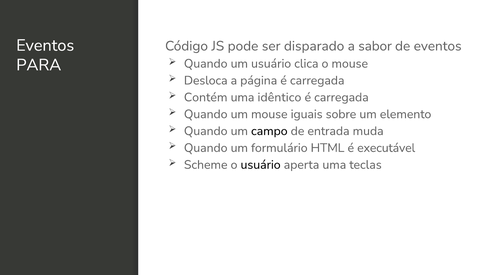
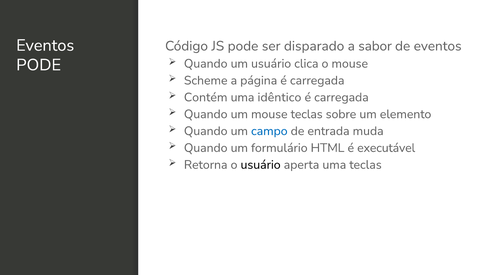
PARA: PARA -> PODE (39, 65)
Desloca: Desloca -> Scheme (206, 80)
mouse iguais: iguais -> teclas (307, 114)
campo colour: black -> blue (269, 131)
Scheme: Scheme -> Retorna (206, 165)
